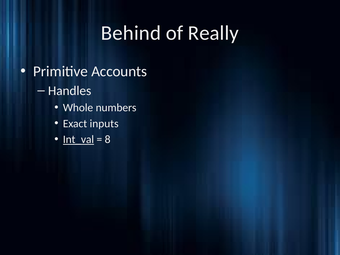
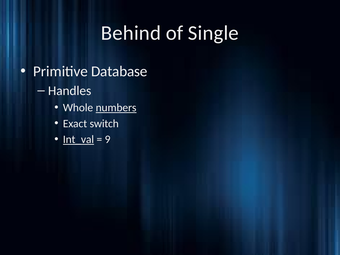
Really: Really -> Single (213, 33)
Accounts: Accounts -> Database (119, 71)
numbers underline: none -> present (116, 108)
inputs: inputs -> switch (104, 124)
8: 8 -> 9 (108, 139)
